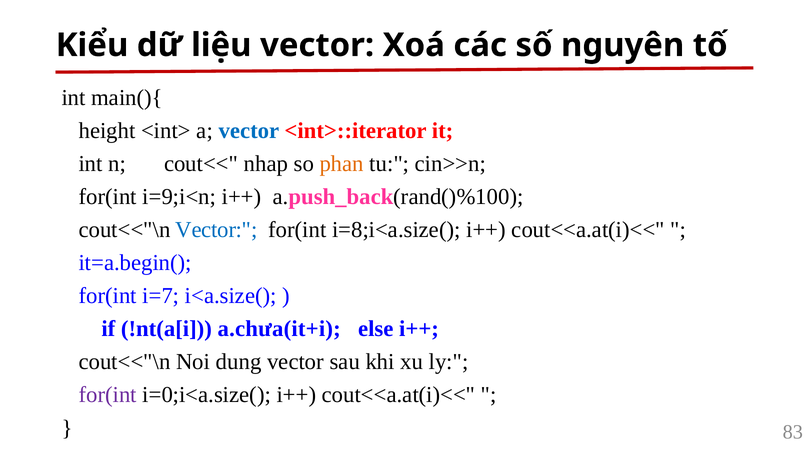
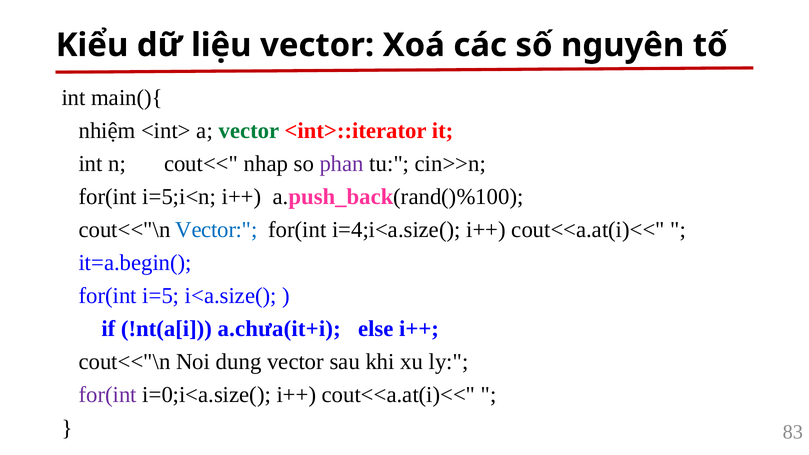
height: height -> nhiệm (107, 131)
vector colour: blue -> green (249, 131)
phan colour: orange -> purple (342, 164)
i=9;i<n: i=9;i<n -> i=5;i<n (179, 197)
i=8;i<a.size(: i=8;i<a.size( -> i=4;i<a.size( (396, 230)
i=7: i=7 -> i=5 (161, 296)
